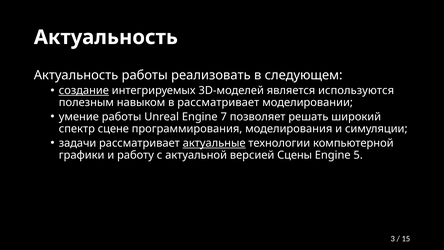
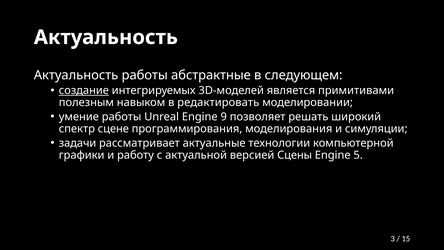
реализовать: реализовать -> абстрактные (211, 75)
используются: используются -> примитивами (356, 90)
в рассматривает: рассматривает -> редактировать (218, 102)
7: 7 -> 9 (224, 117)
актуальные underline: present -> none (214, 143)
